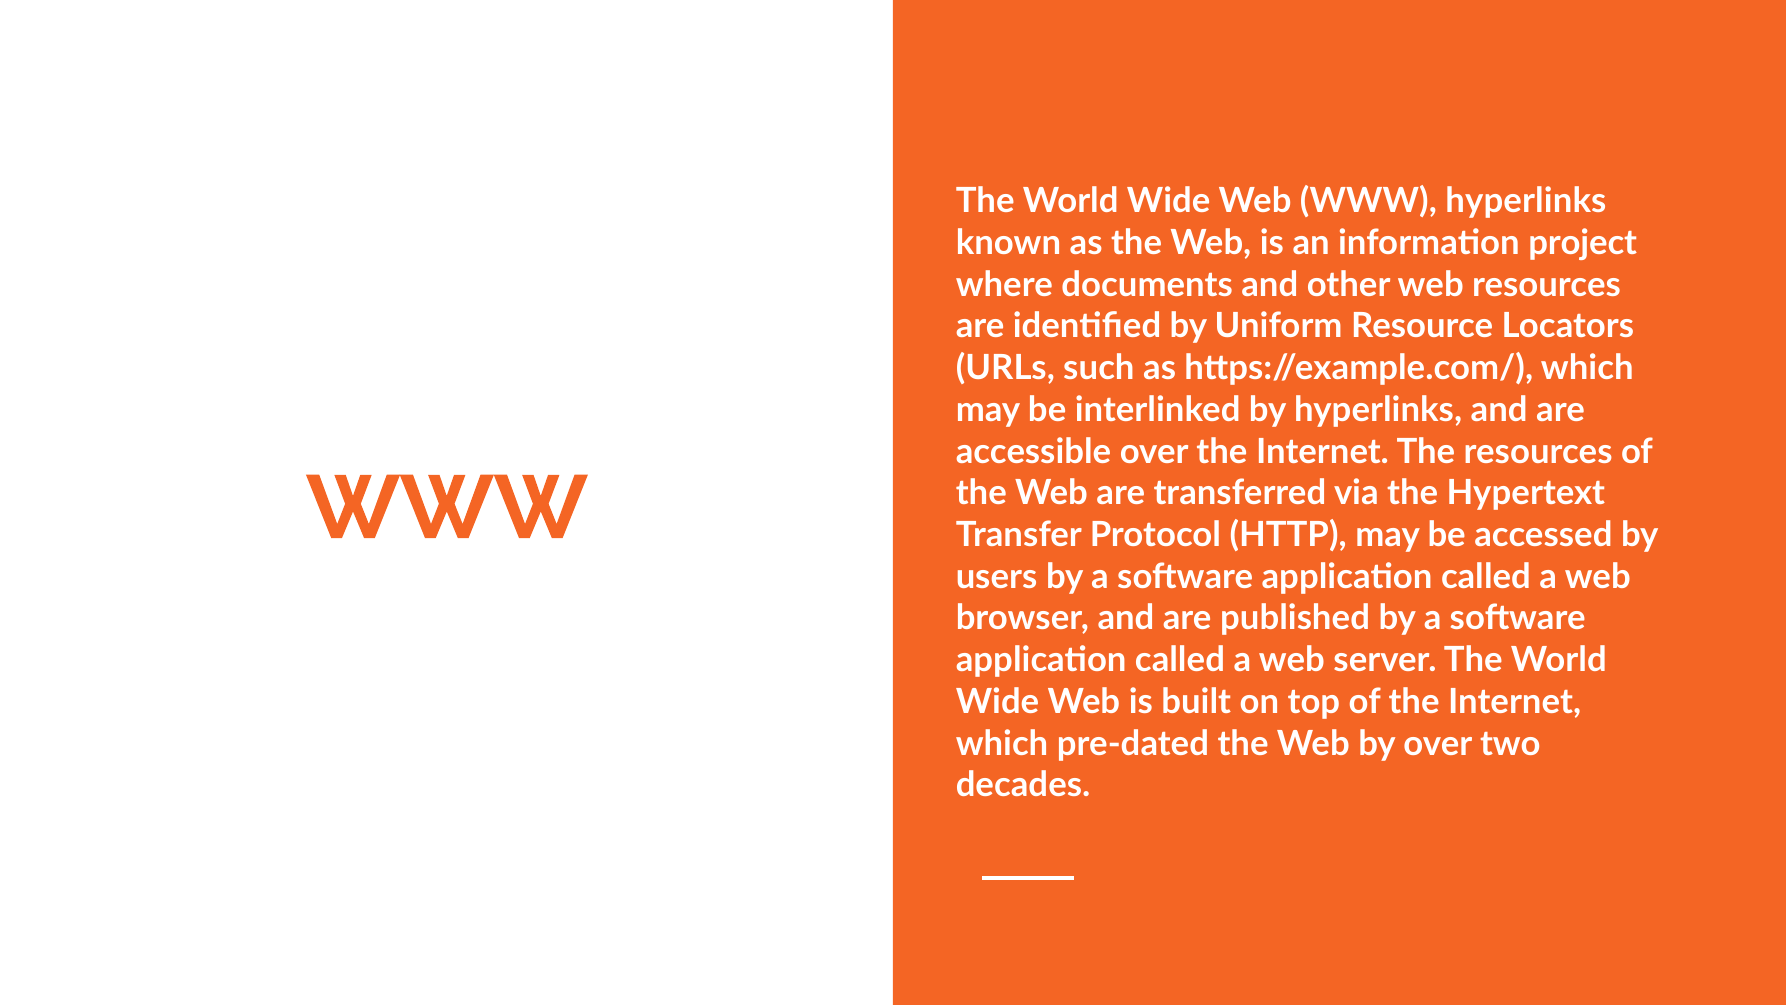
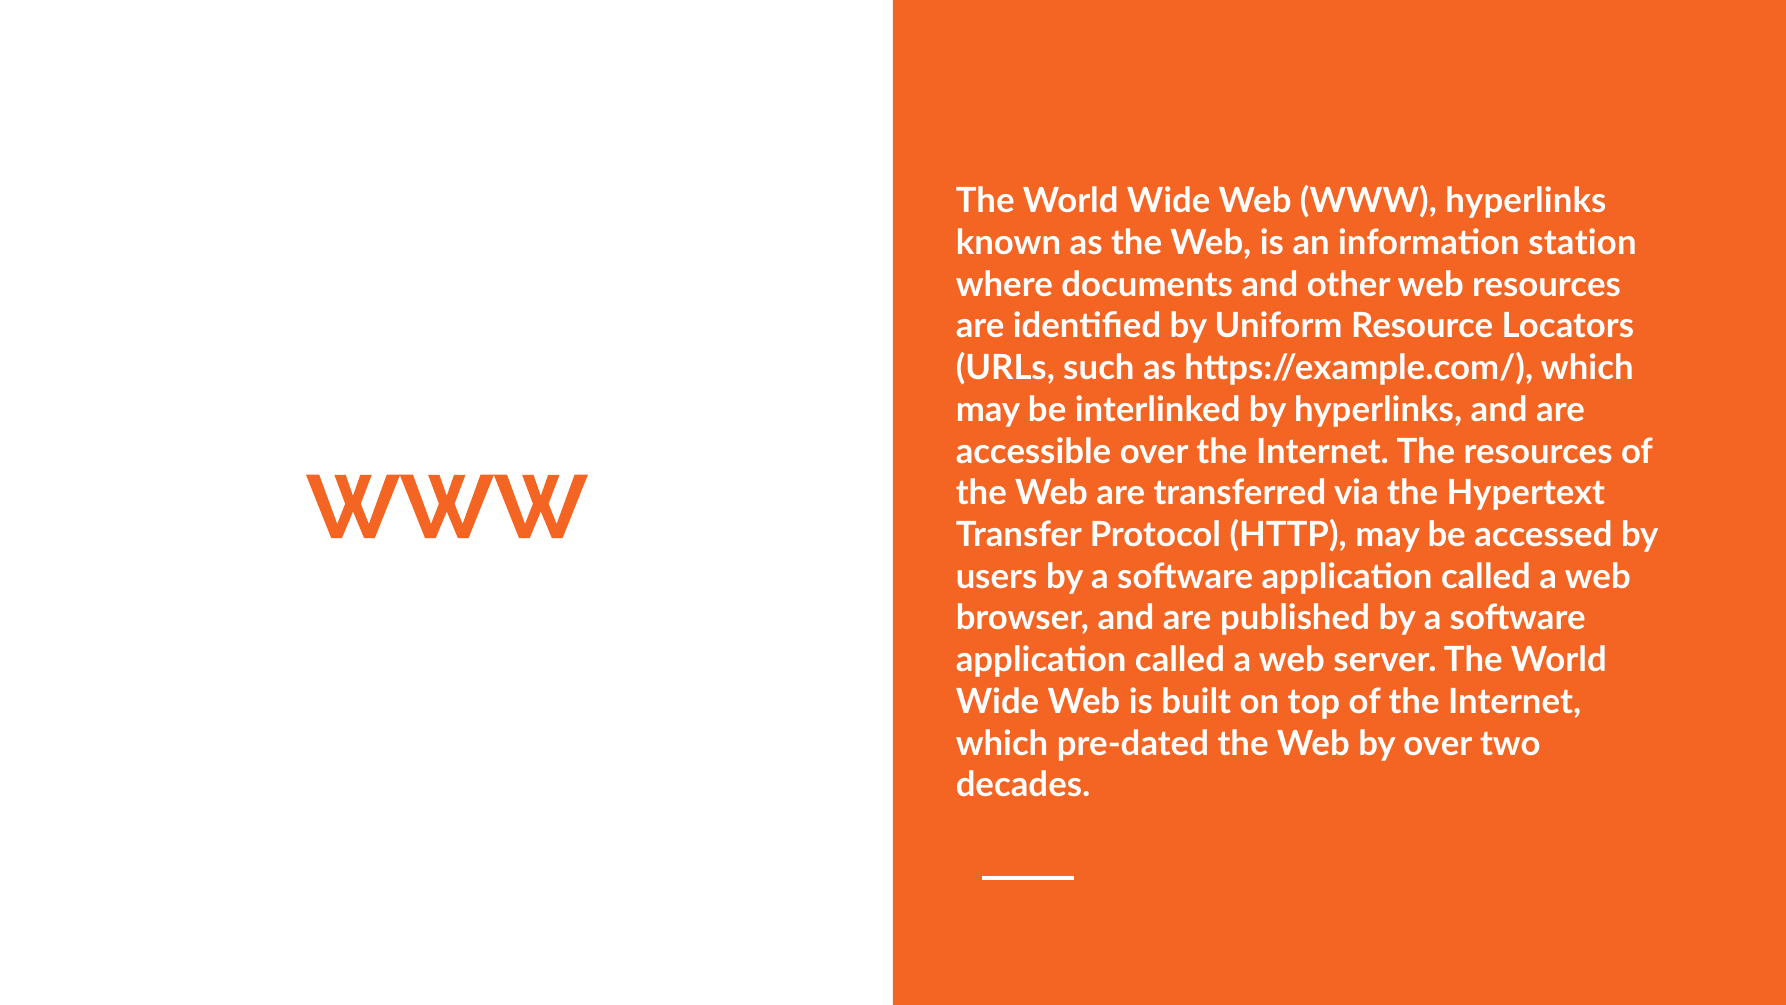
project: project -> station (1583, 243)
